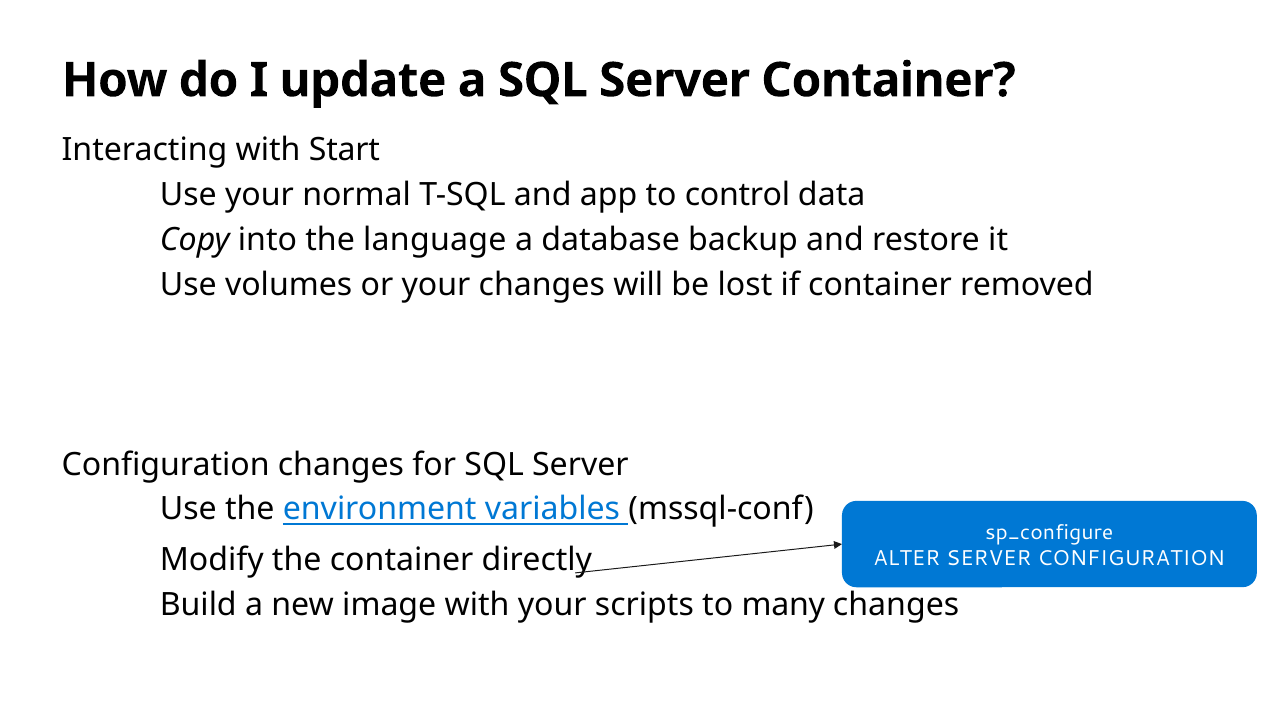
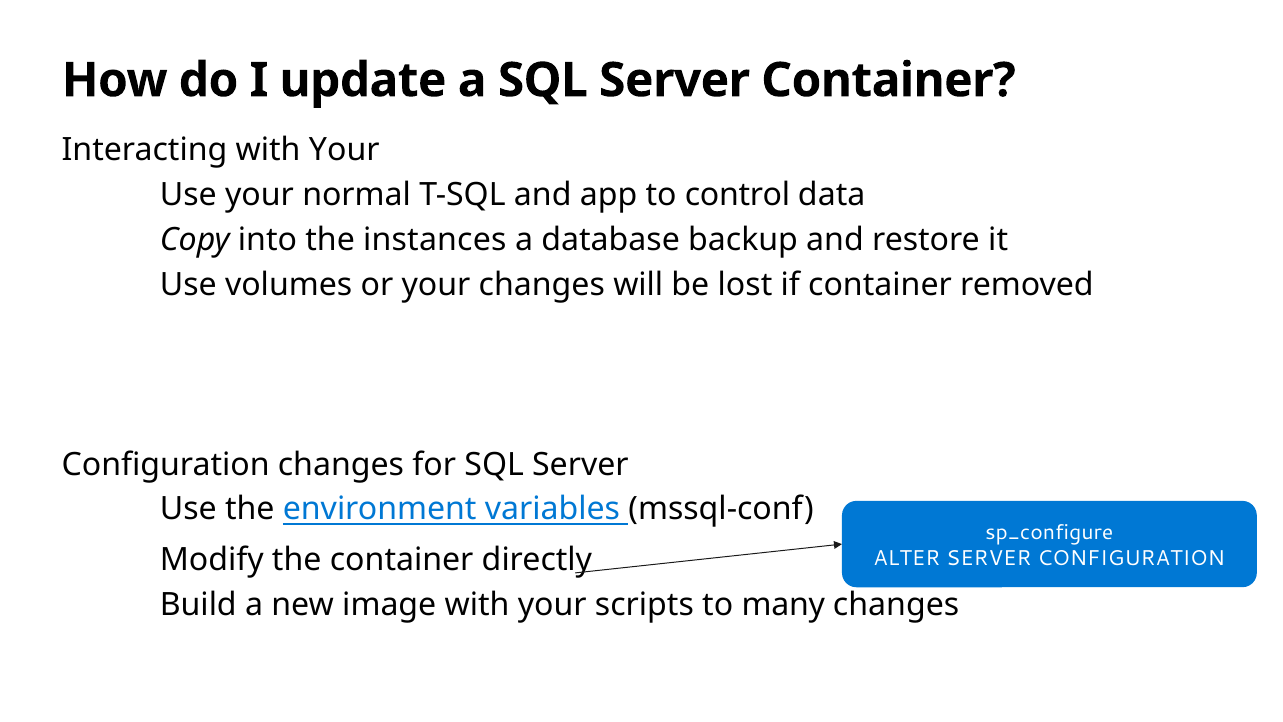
Interacting with Start: Start -> Your (344, 150)
language: language -> instances (435, 240)
